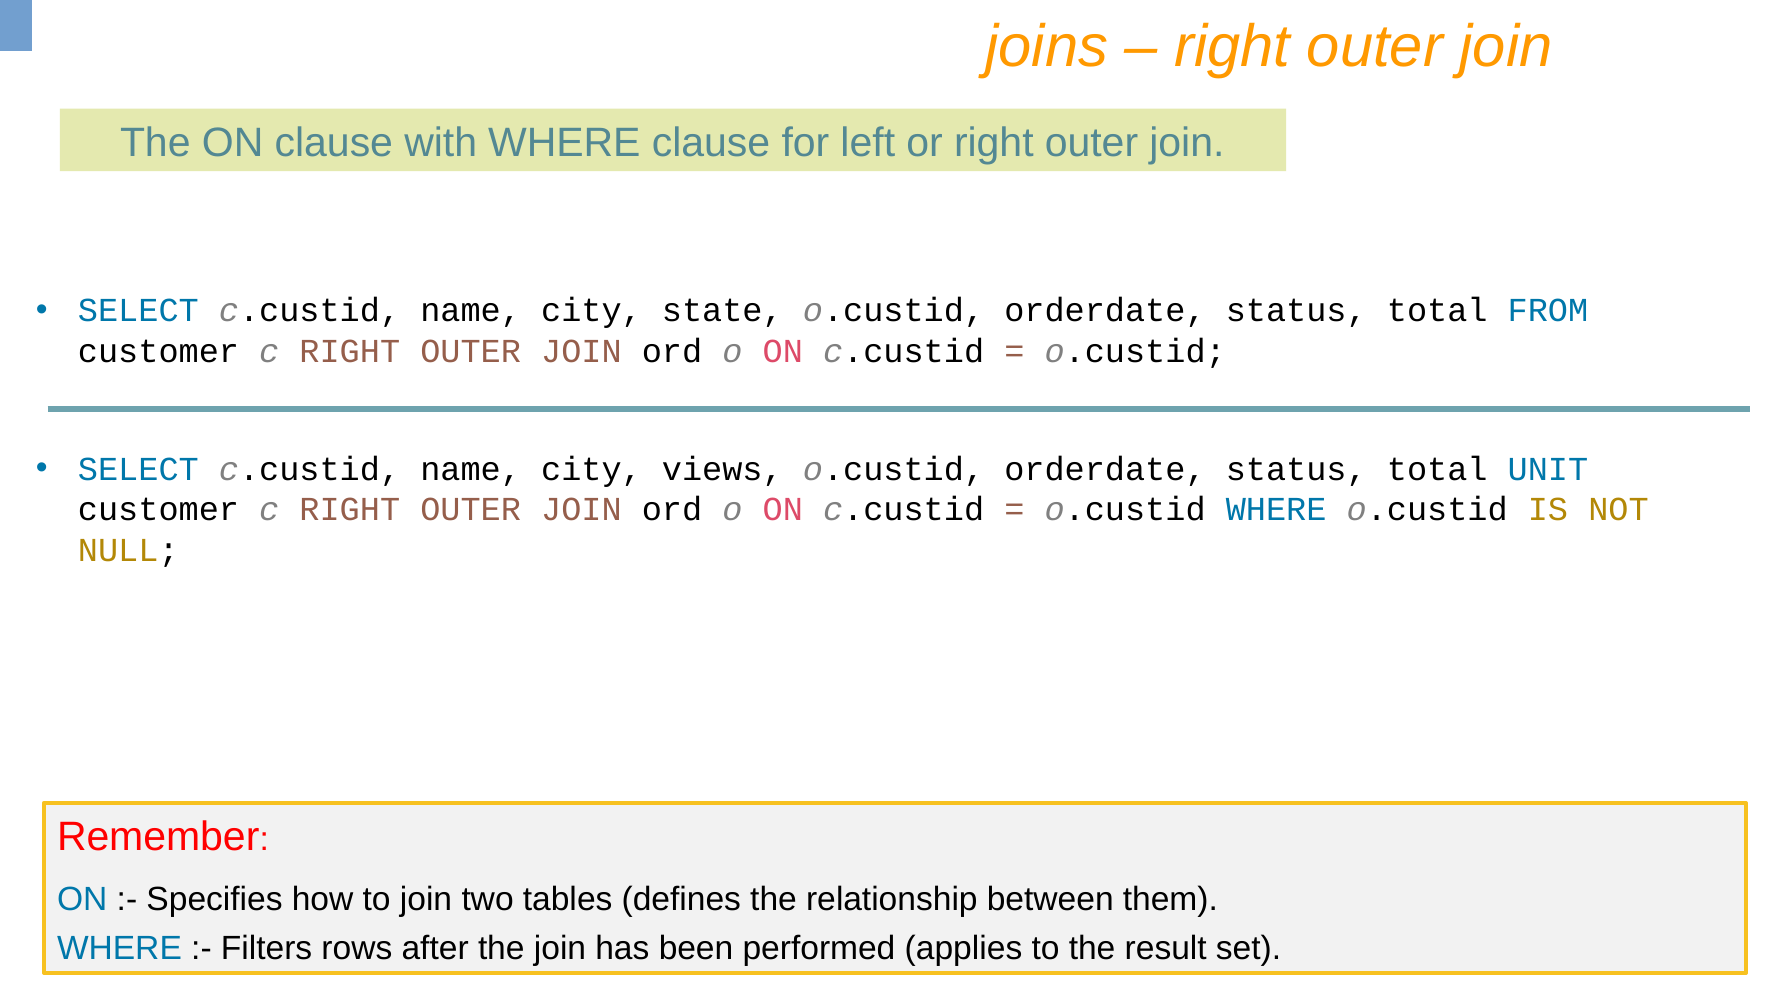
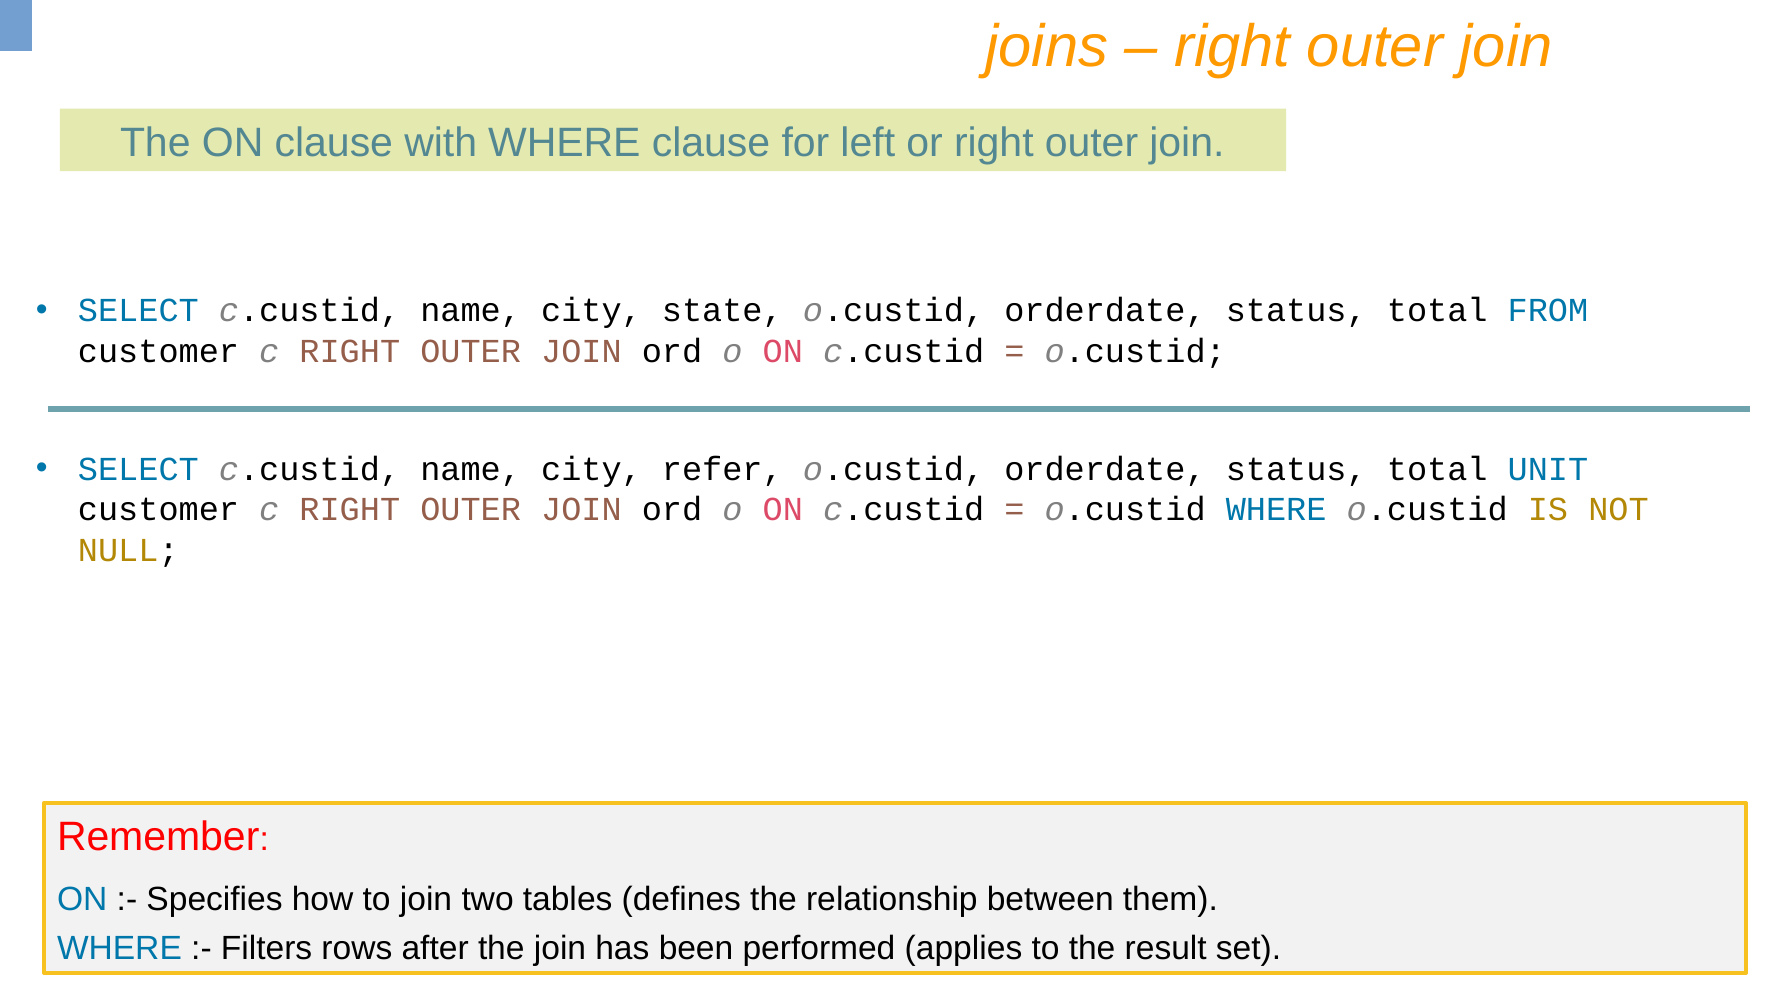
views: views -> refer (722, 469)
